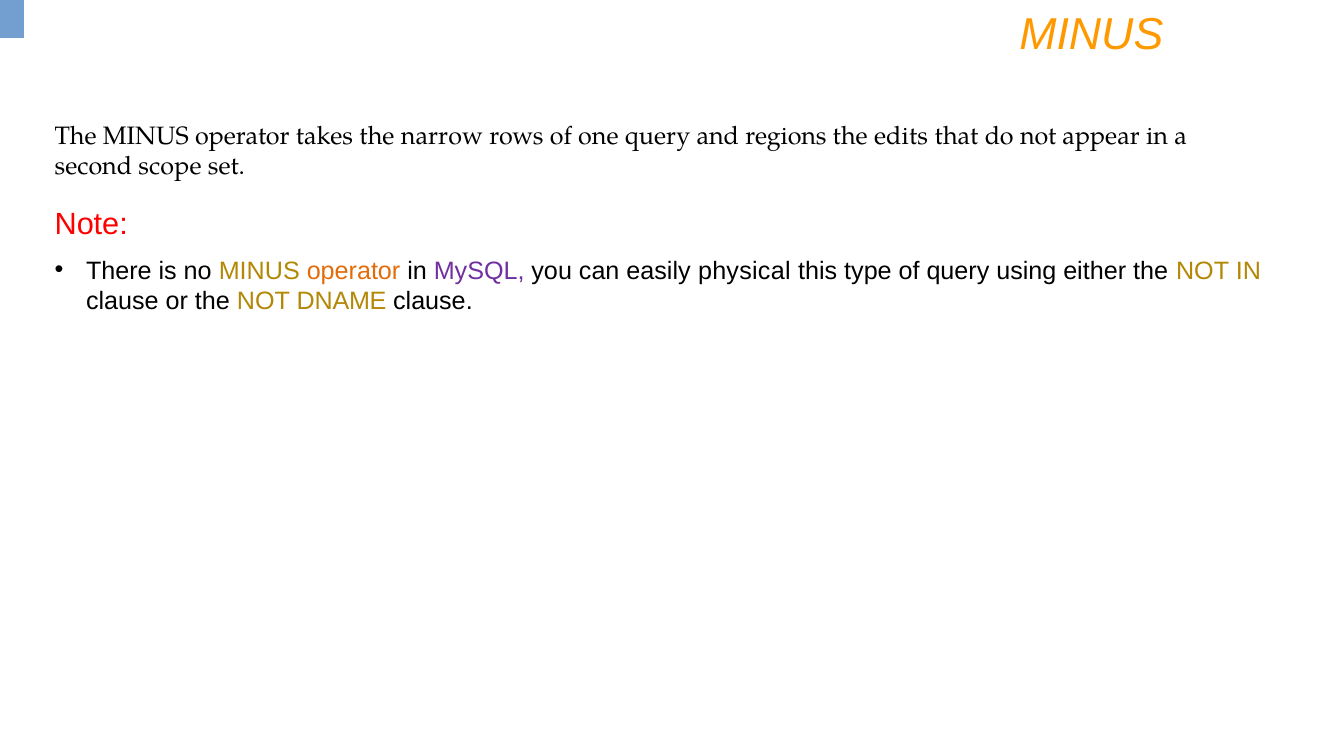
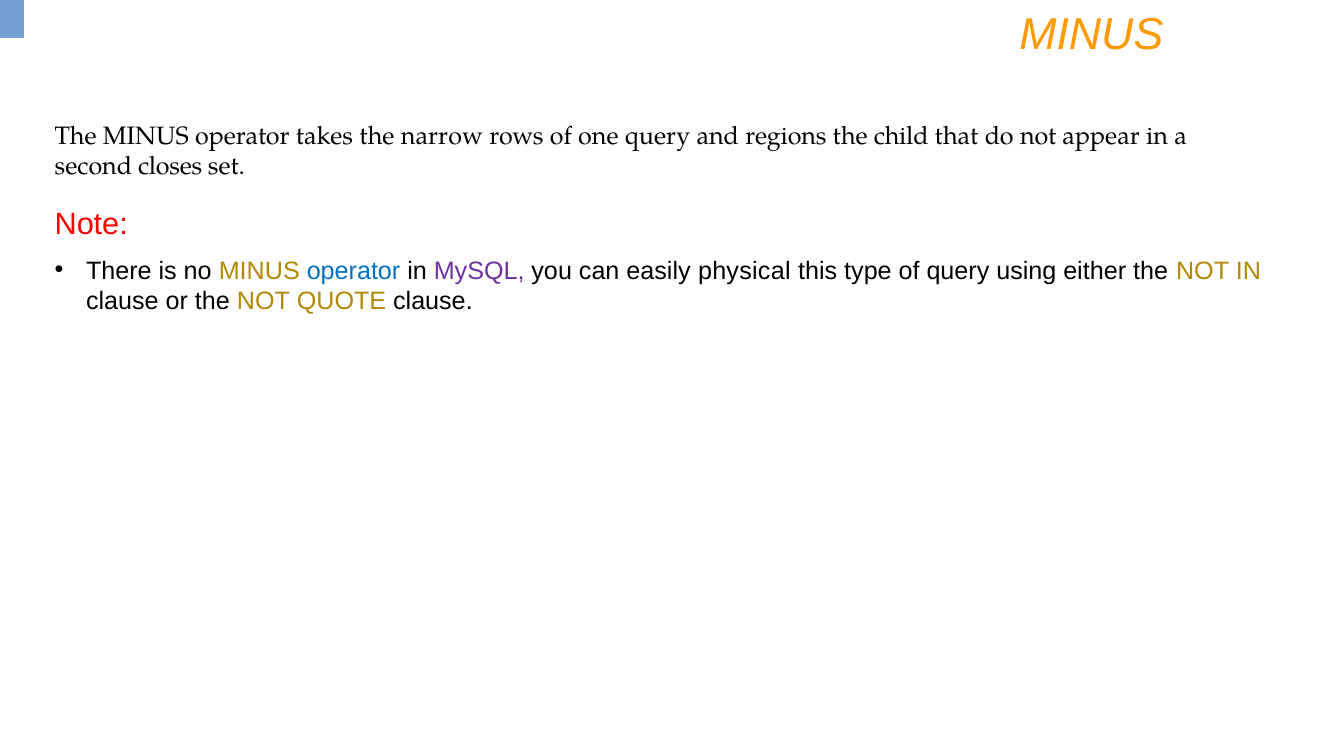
edits: edits -> child (901, 136)
scope: scope -> closes (170, 166)
operator colour: orange -> blue (354, 271)
DNAME: DNAME -> QUOTE (341, 301)
